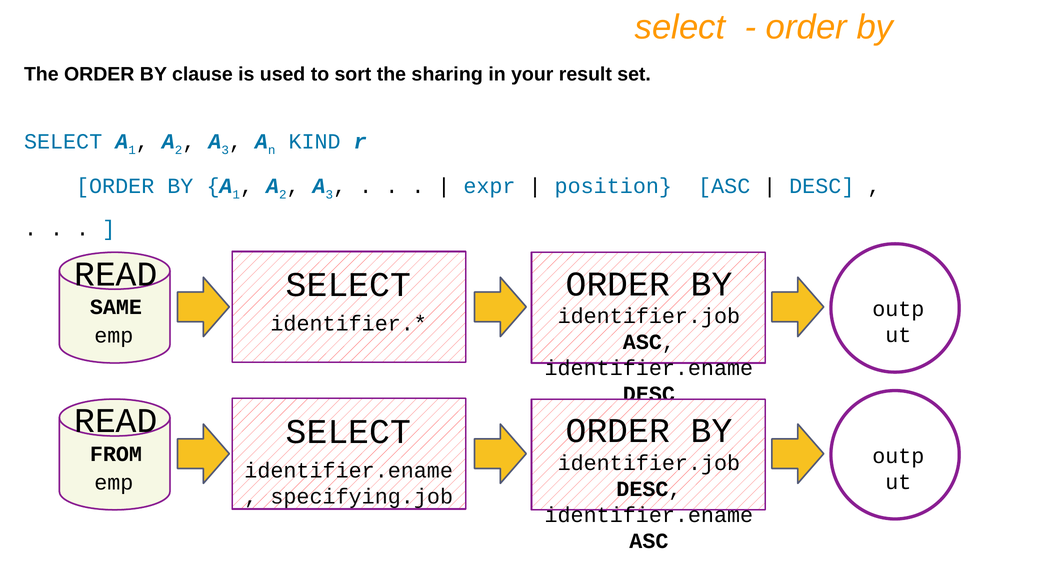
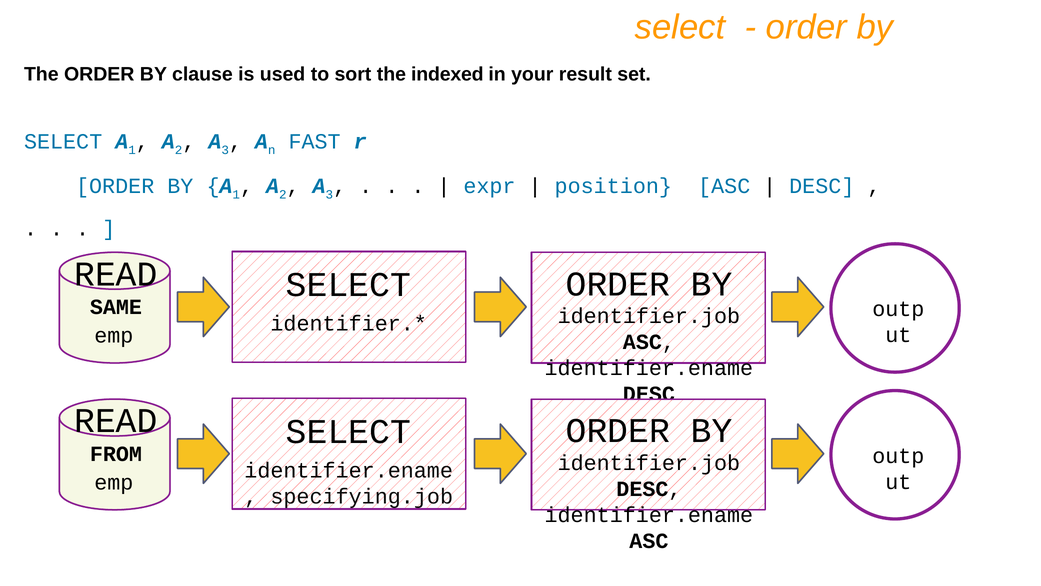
sharing: sharing -> indexed (447, 74)
KIND: KIND -> FAST (315, 141)
